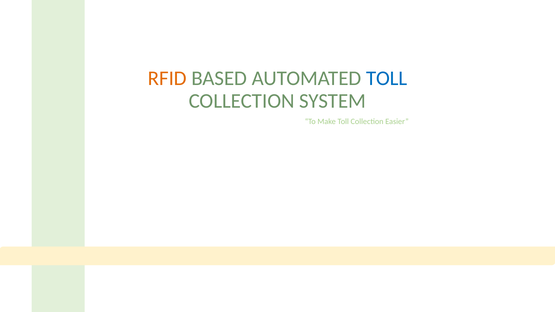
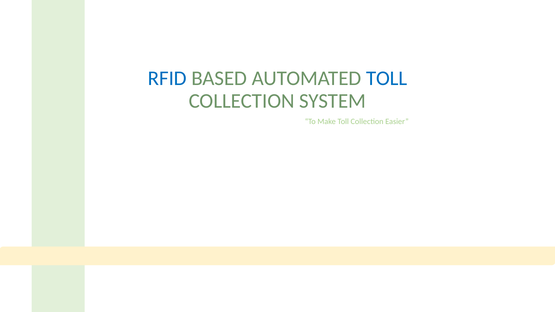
RFID colour: orange -> blue (167, 78)
